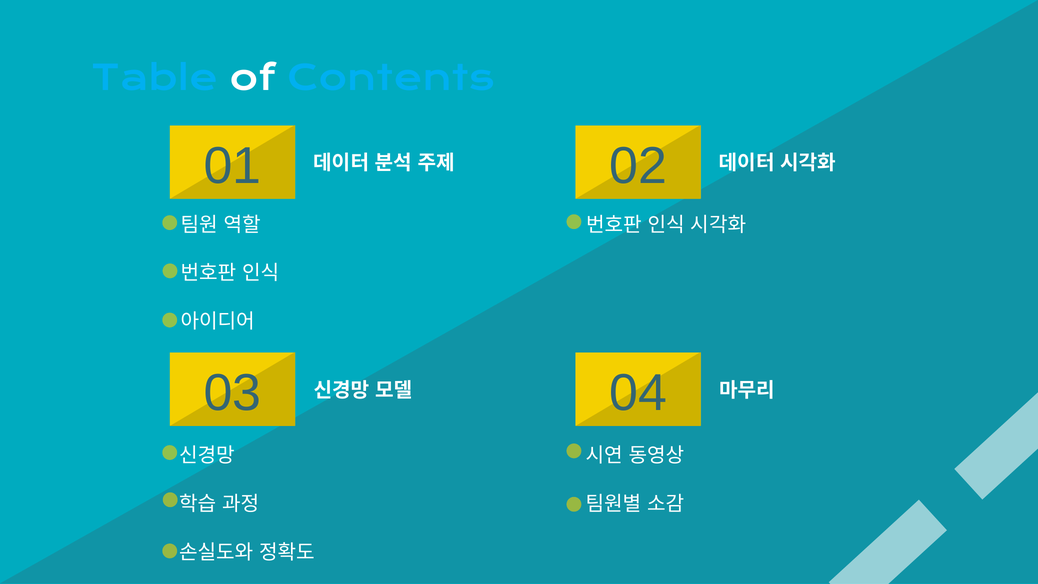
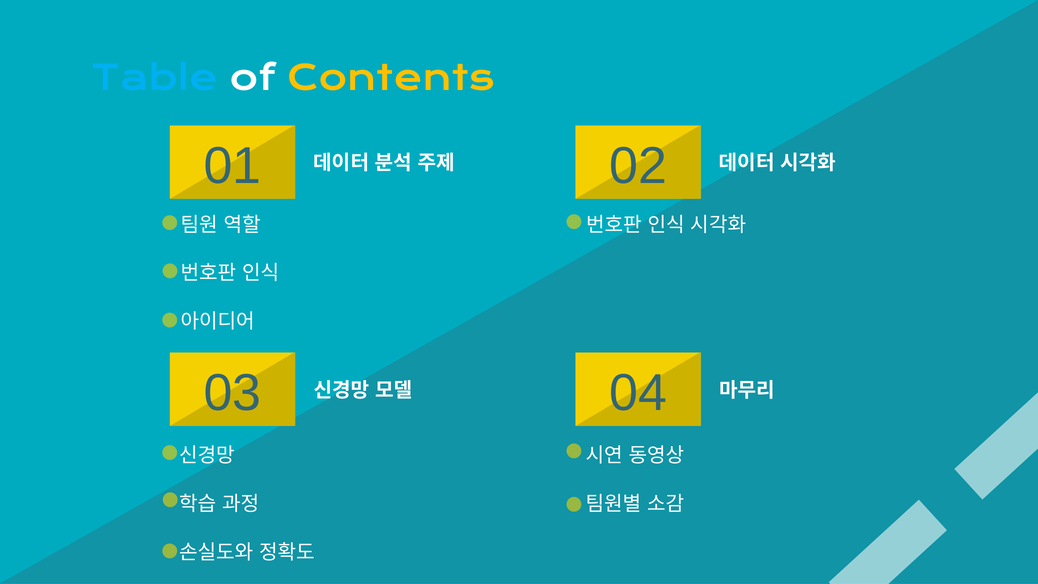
Contents colour: light blue -> yellow (391, 79)
